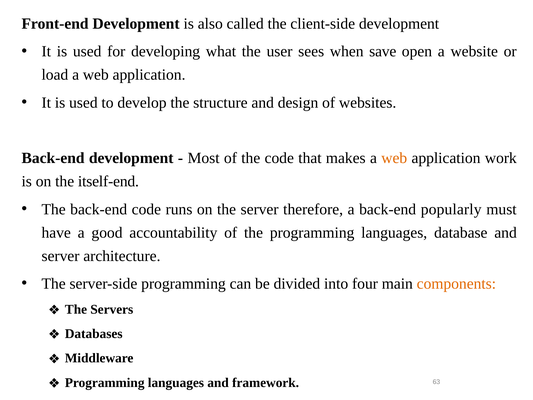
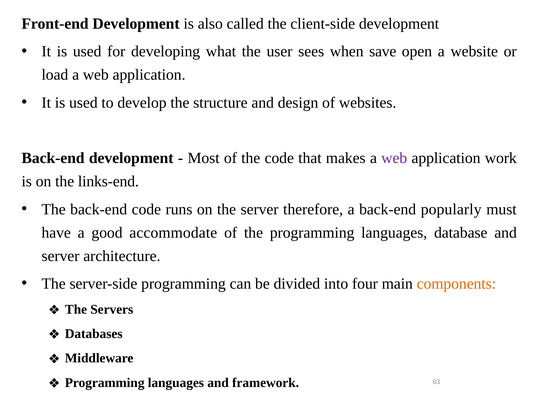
web colour: orange -> purple (394, 158)
itself-end: itself-end -> links-end (108, 181)
accountability: accountability -> accommodate (173, 232)
